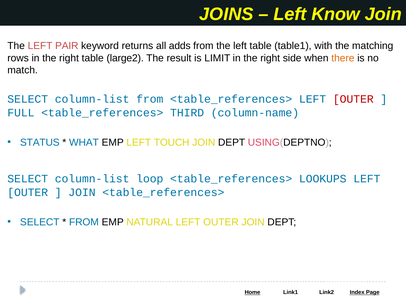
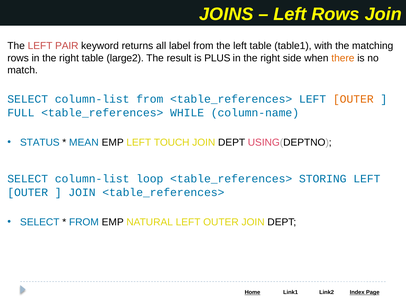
Left Know: Know -> Rows (336, 14)
adds: adds -> label (180, 46)
LIMIT: LIMIT -> PLUS (217, 58)
OUTER colour: red -> orange (353, 99)
THIRD: THIRD -> WHILE (187, 113)
WHAT: WHAT -> MEAN (84, 143)
LOOKUPS: LOOKUPS -> STORING (323, 179)
